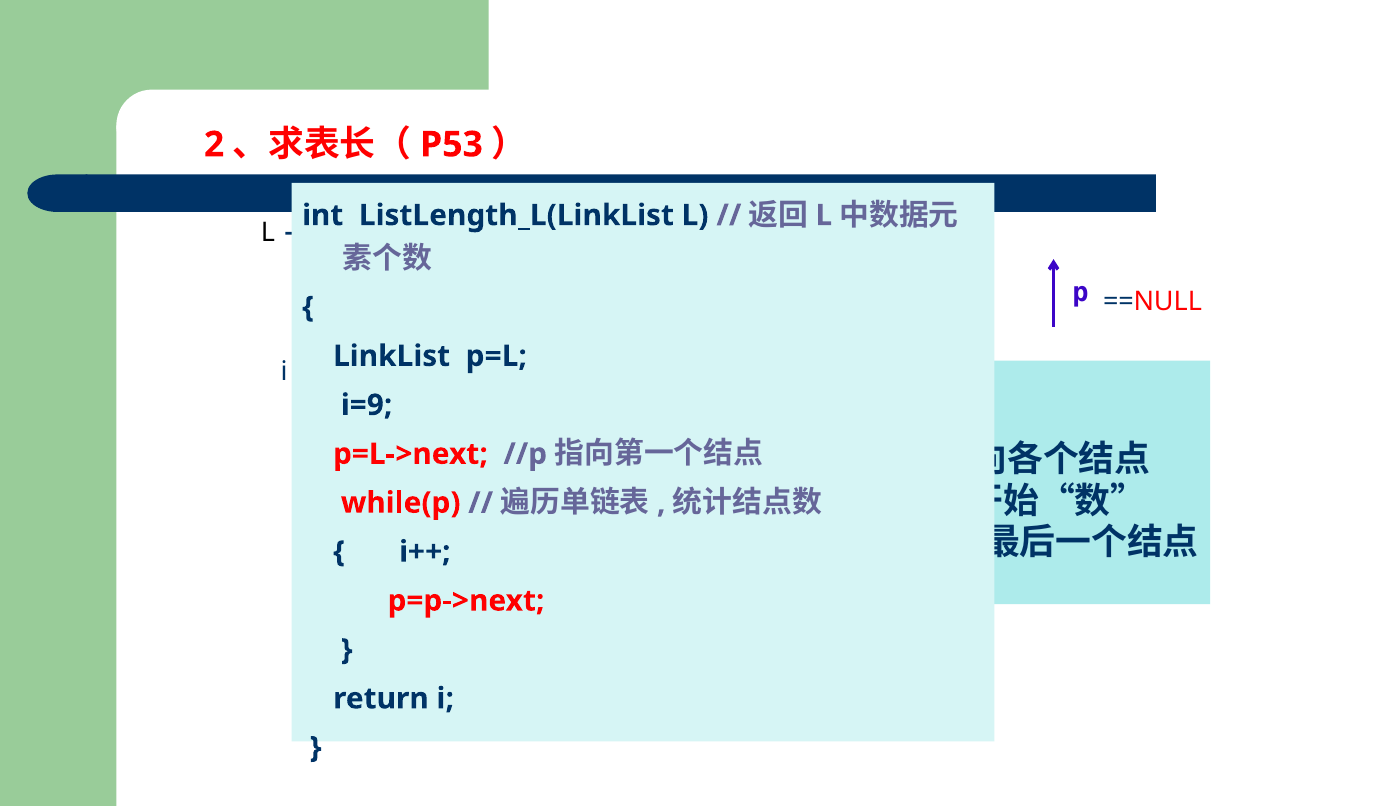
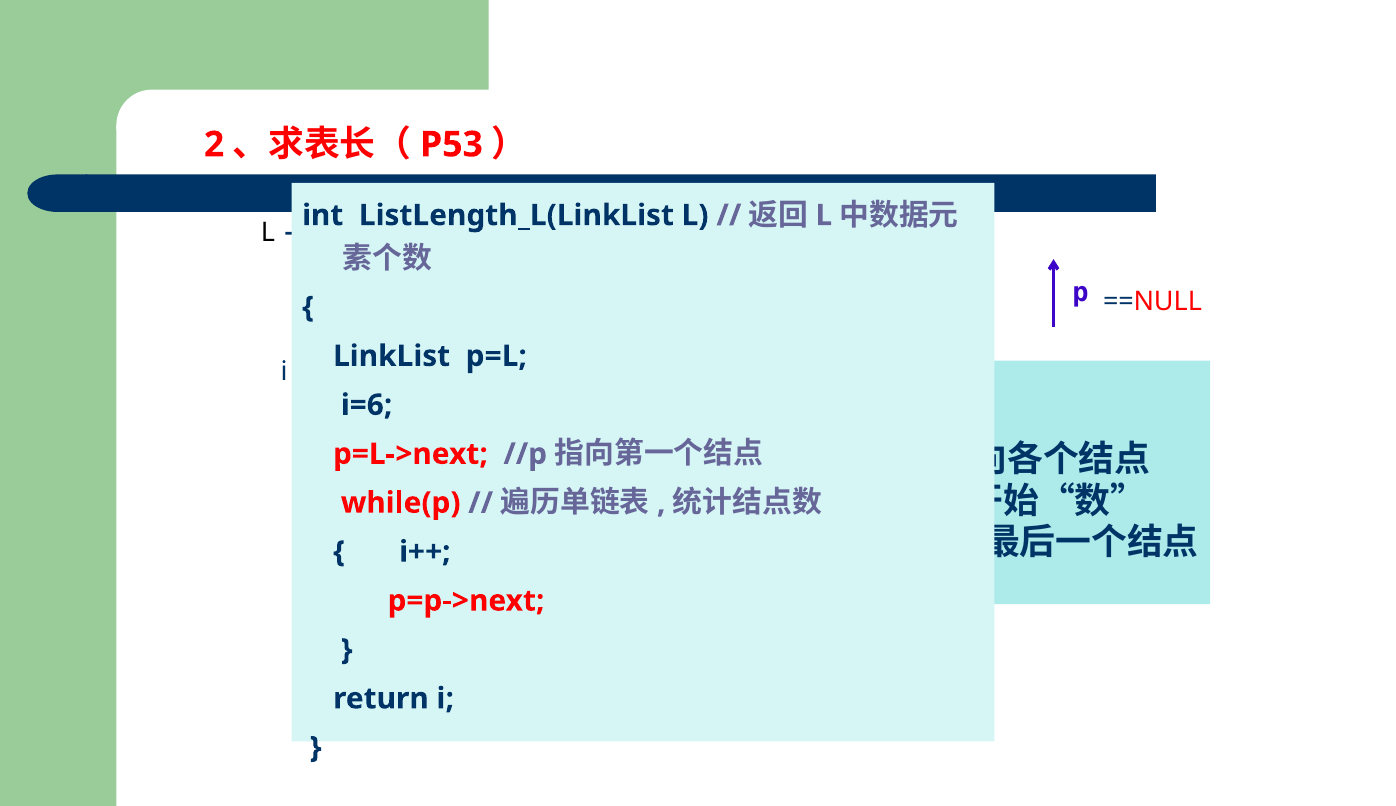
i=9: i=9 -> i=6 (367, 405)
